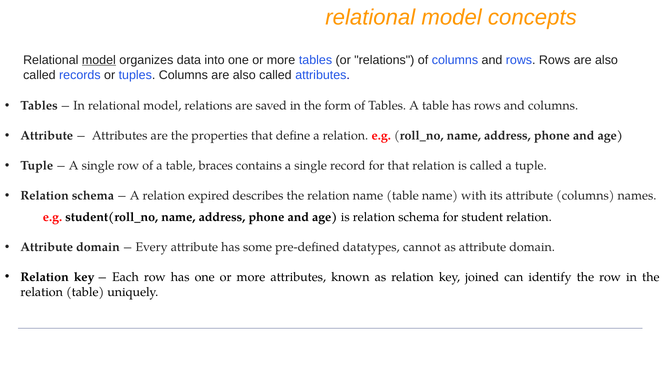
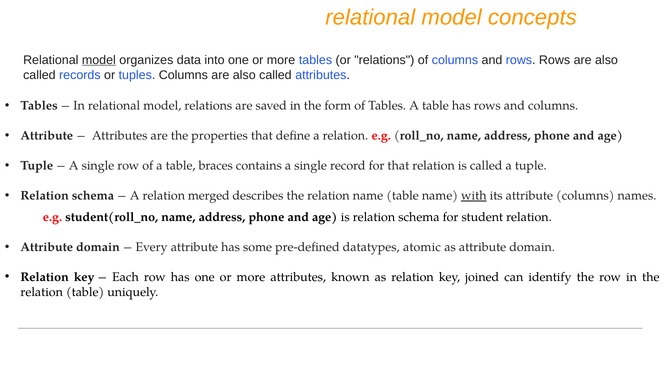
expired: expired -> merged (209, 196)
with underline: none -> present (474, 196)
cannot: cannot -> atomic (422, 247)
